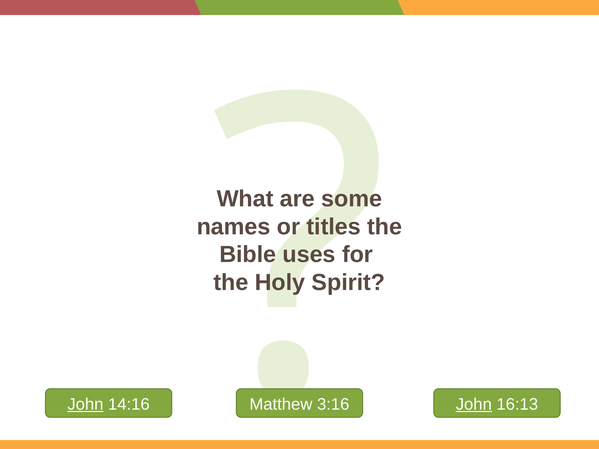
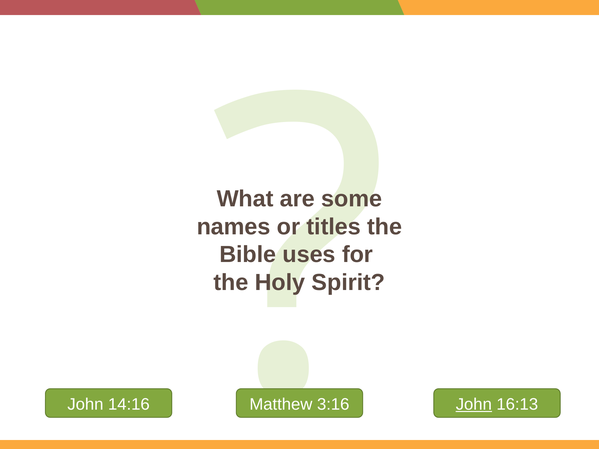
John underline: present -> none (85, 404)
